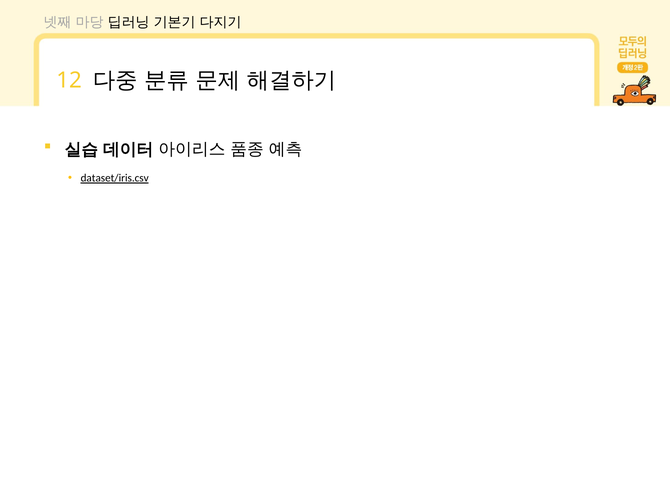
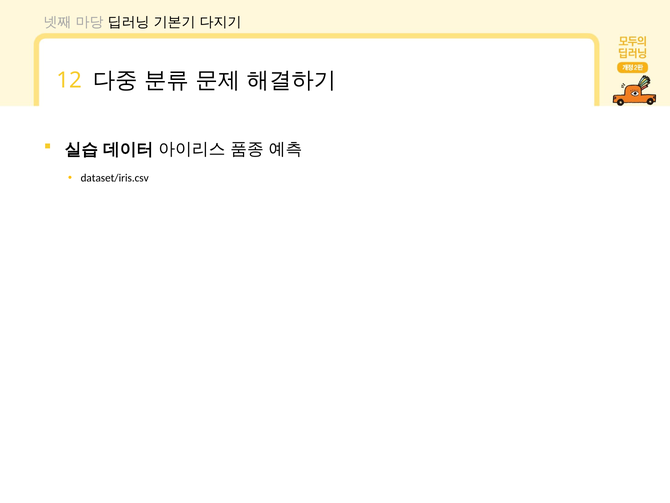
dataset/iris.csv underline: present -> none (115, 178)
